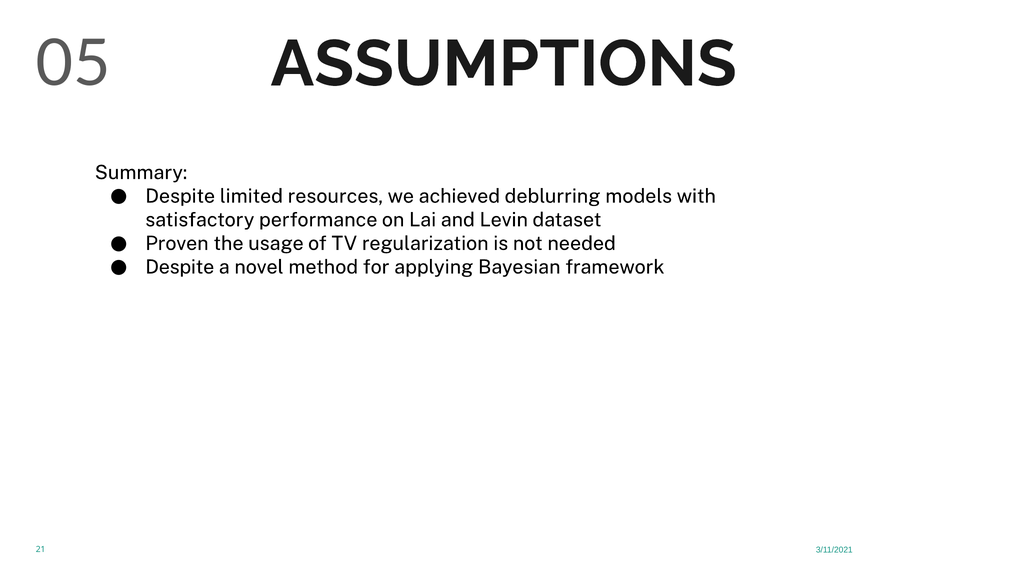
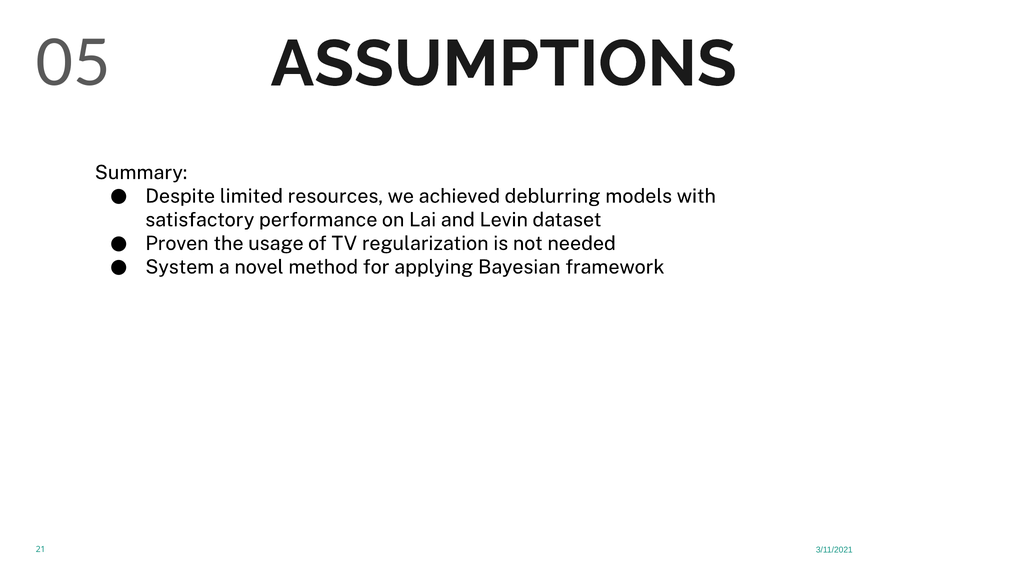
Despite: Despite -> System (180, 267)
